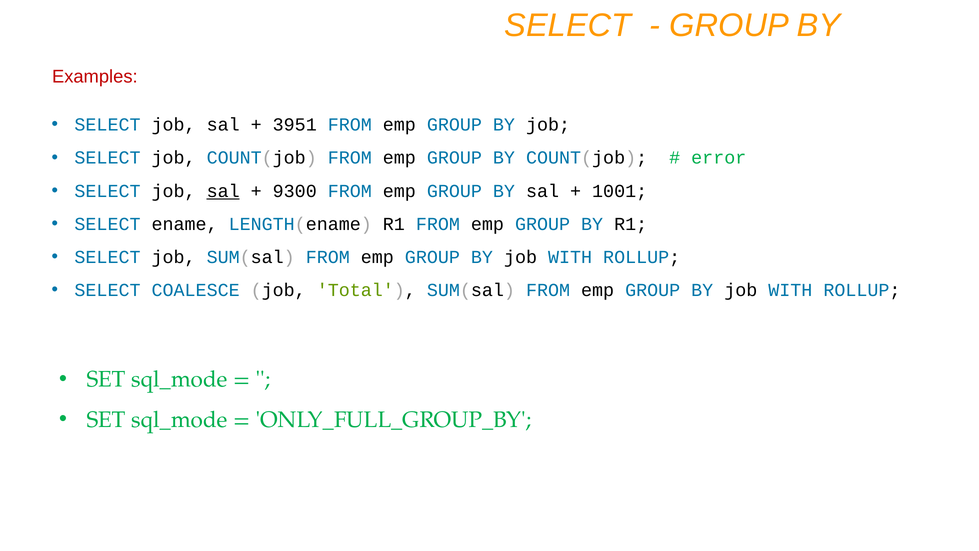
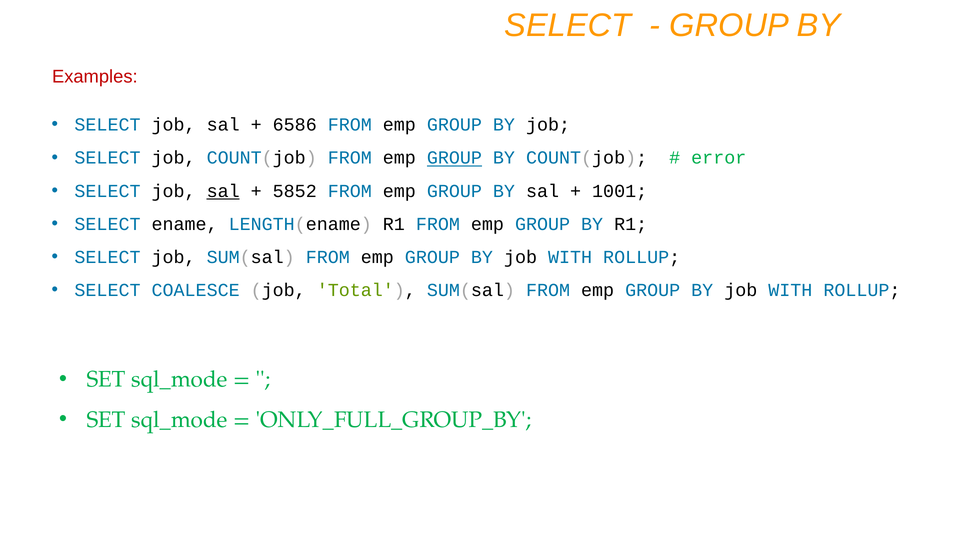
3951: 3951 -> 6586 (295, 125)
GROUP underline: none -> present (454, 158)
9300: 9300 -> 5852 (295, 191)
